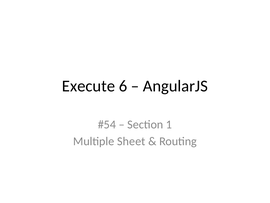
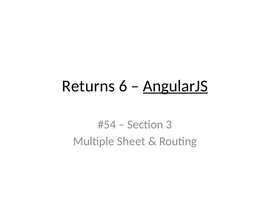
Execute: Execute -> Returns (88, 86)
AngularJS underline: none -> present (175, 86)
1: 1 -> 3 (169, 124)
